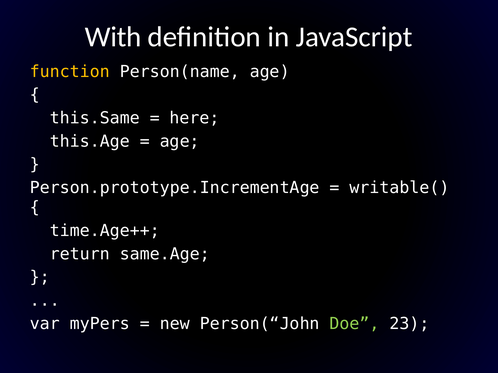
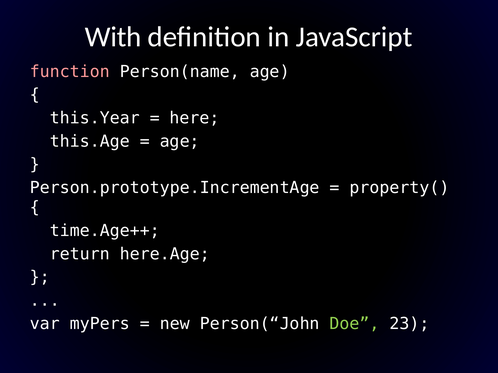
function colour: yellow -> pink (70, 72)
this.Same: this.Same -> this.Year (95, 118)
writable(: writable( -> property( (400, 188)
same.Age: same.Age -> here.Age (165, 254)
